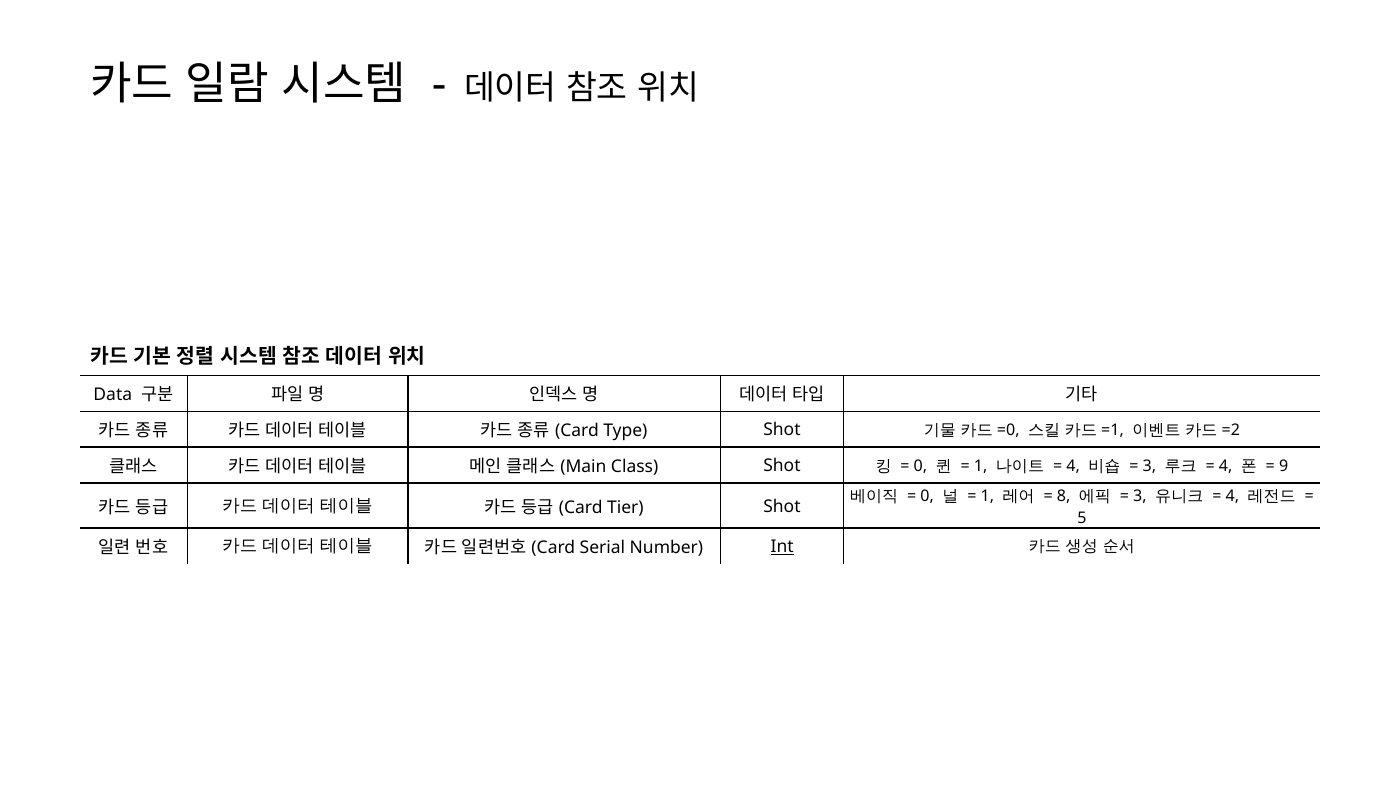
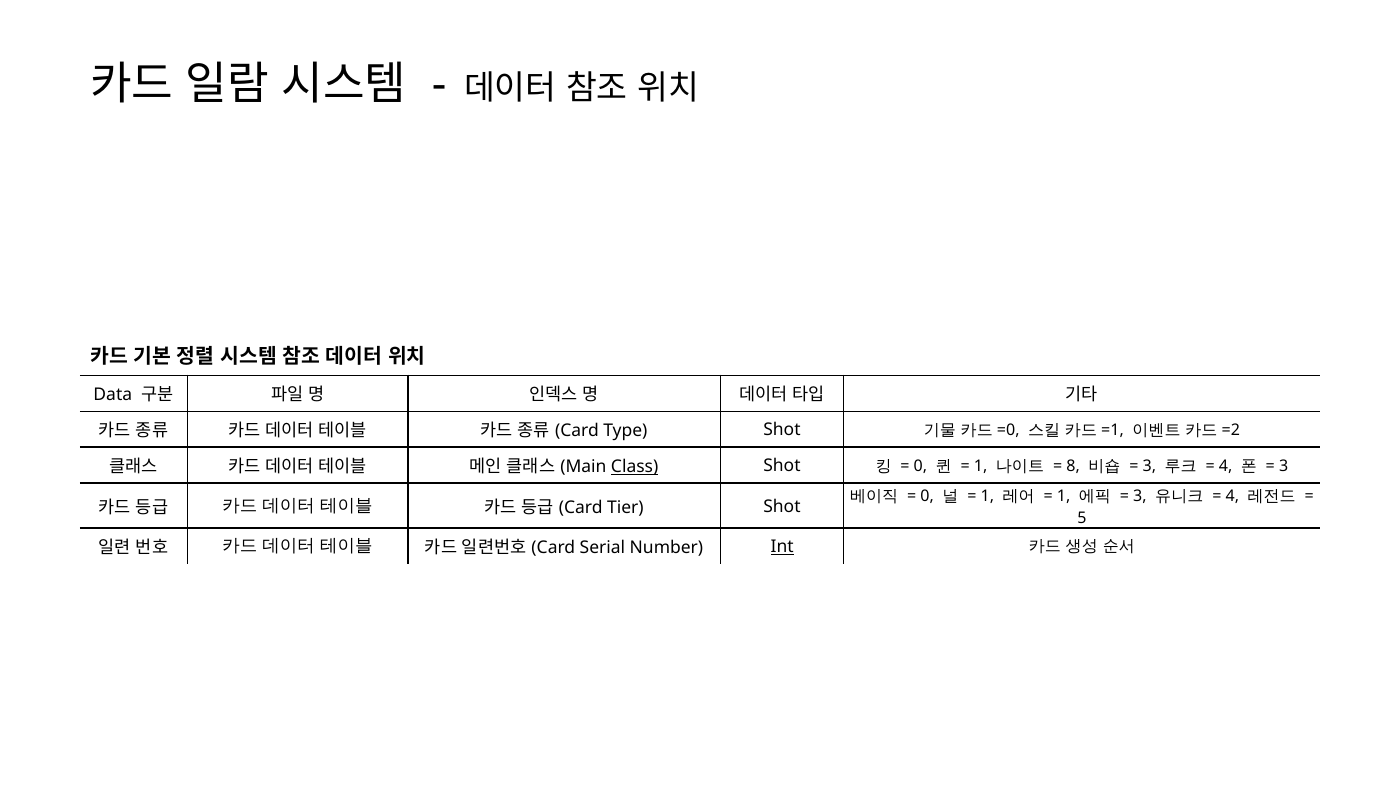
Class underline: none -> present (635, 467)
4: 4 -> 8 (1073, 466)
9: 9 -> 3 (1284, 466)
8: 8 -> 1 (1064, 496)
